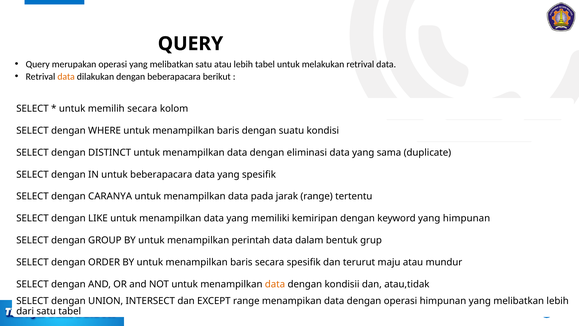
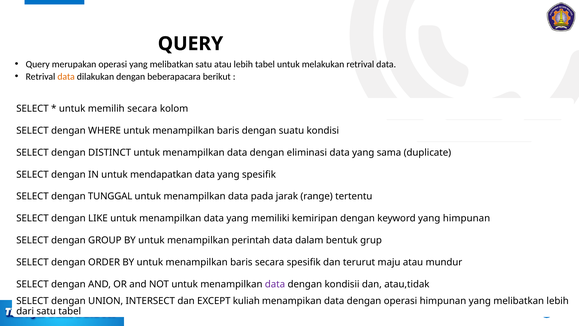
untuk beberapacara: beberapacara -> mendapatkan (161, 174)
CARANYA: CARANYA -> TUNGGAL (110, 196)
data colour: orange -> purple (275, 284)
EXCEPT range: range -> kuliah (246, 301)
